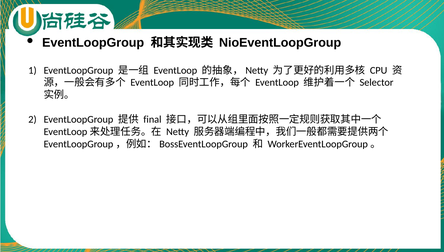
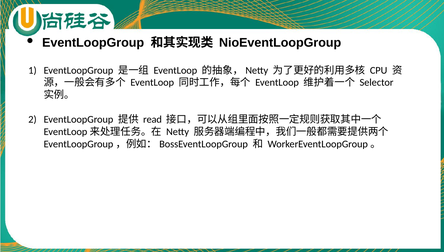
final: final -> read (152, 119)
